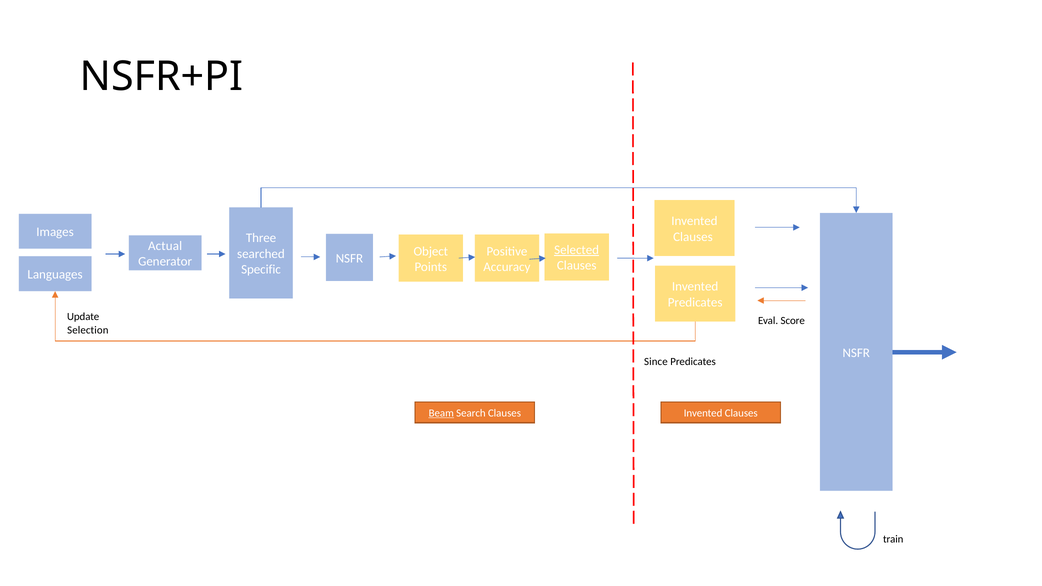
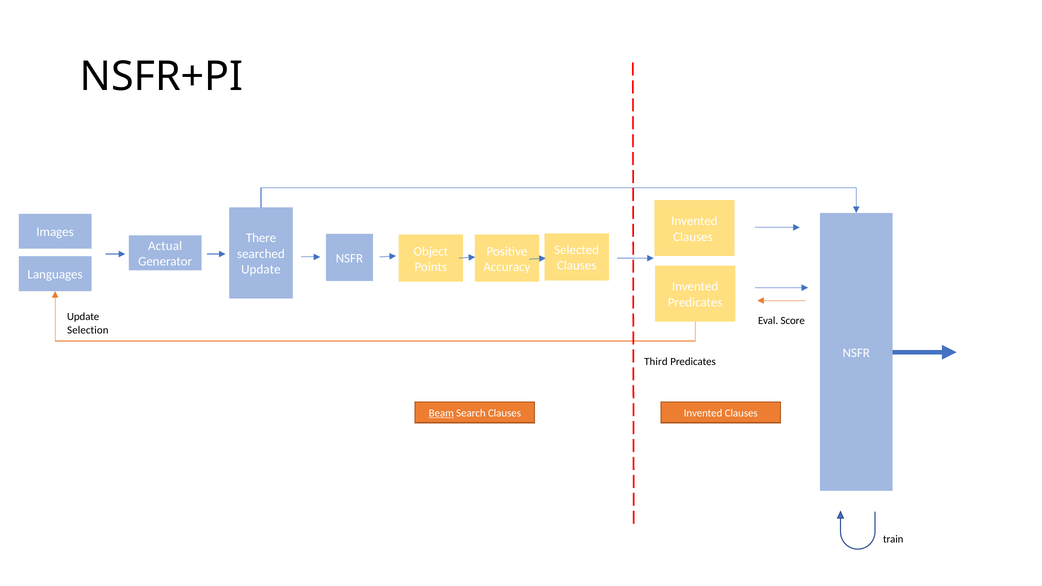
Three: Three -> There (261, 238)
Selected underline: present -> none (577, 250)
Specific: Specific -> Update (261, 269)
Since: Since -> Third (656, 362)
